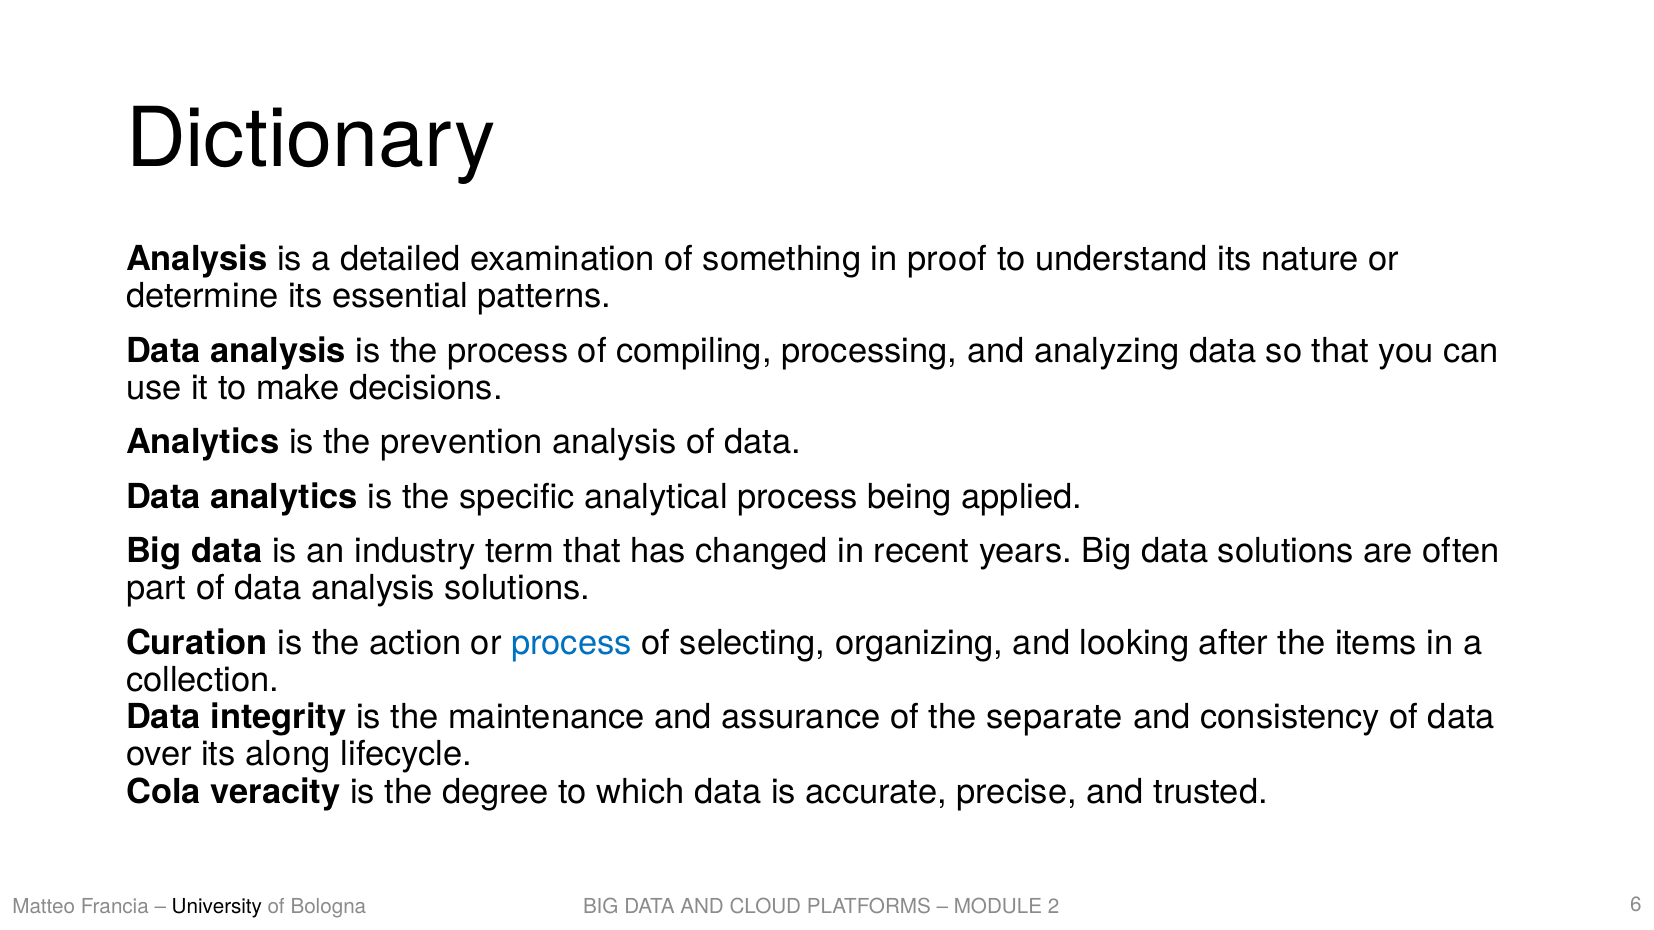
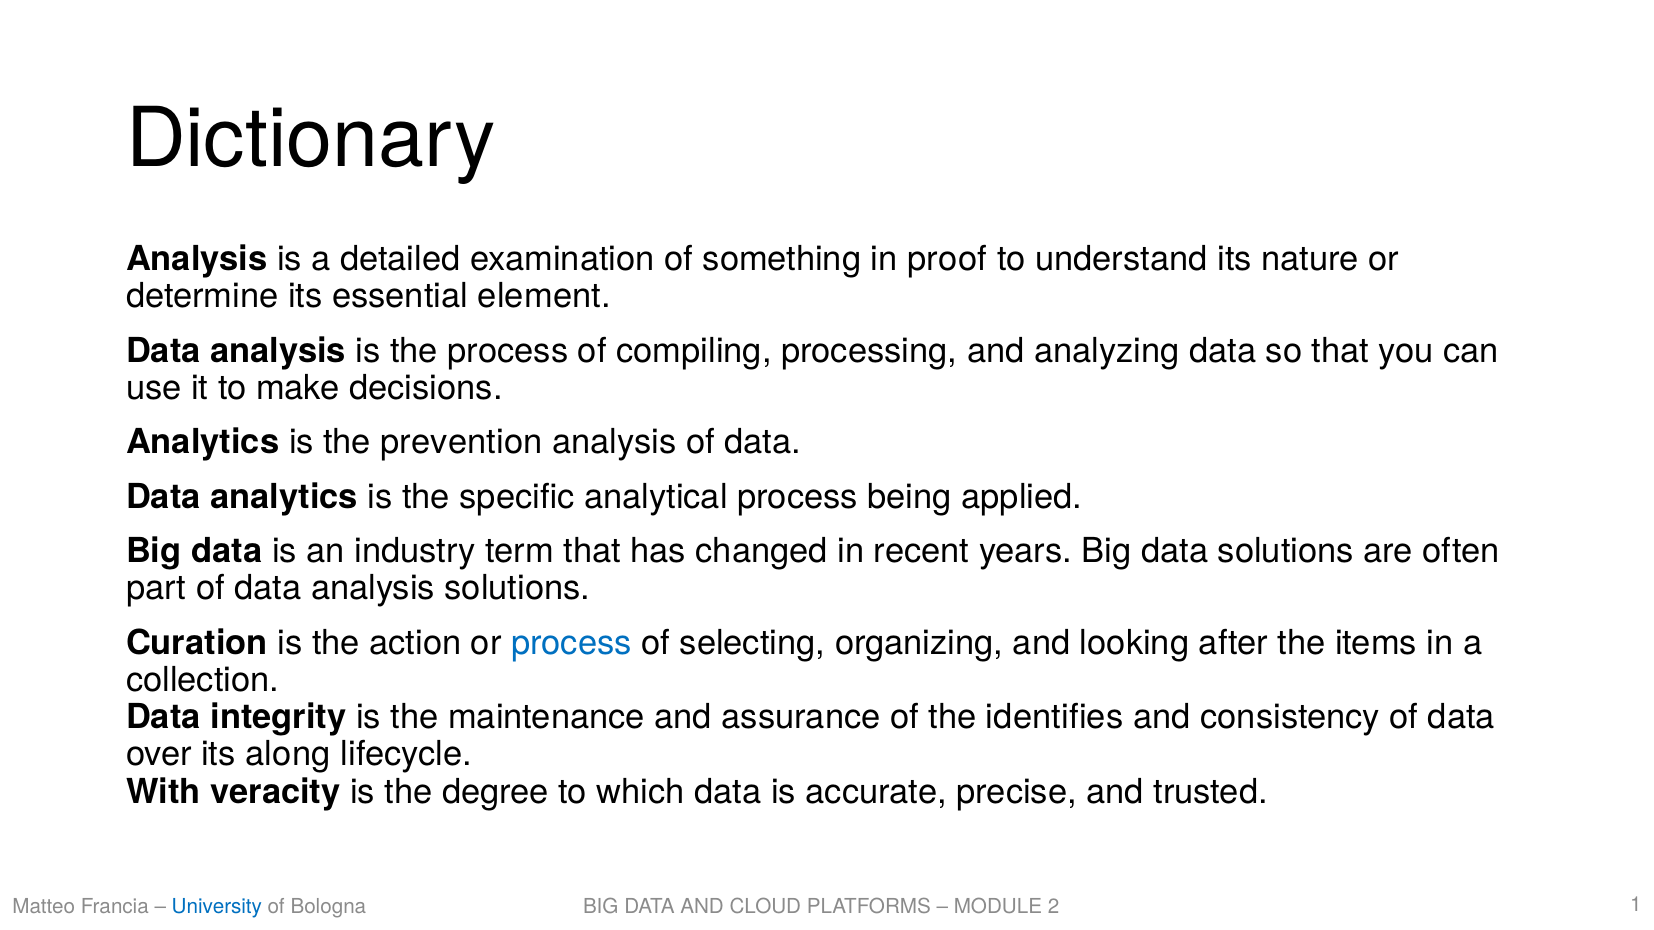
patterns: patterns -> element (544, 296)
separate: separate -> identifies (1055, 718)
Cola: Cola -> With (163, 792)
University colour: black -> blue (217, 907)
6: 6 -> 1 (1636, 905)
